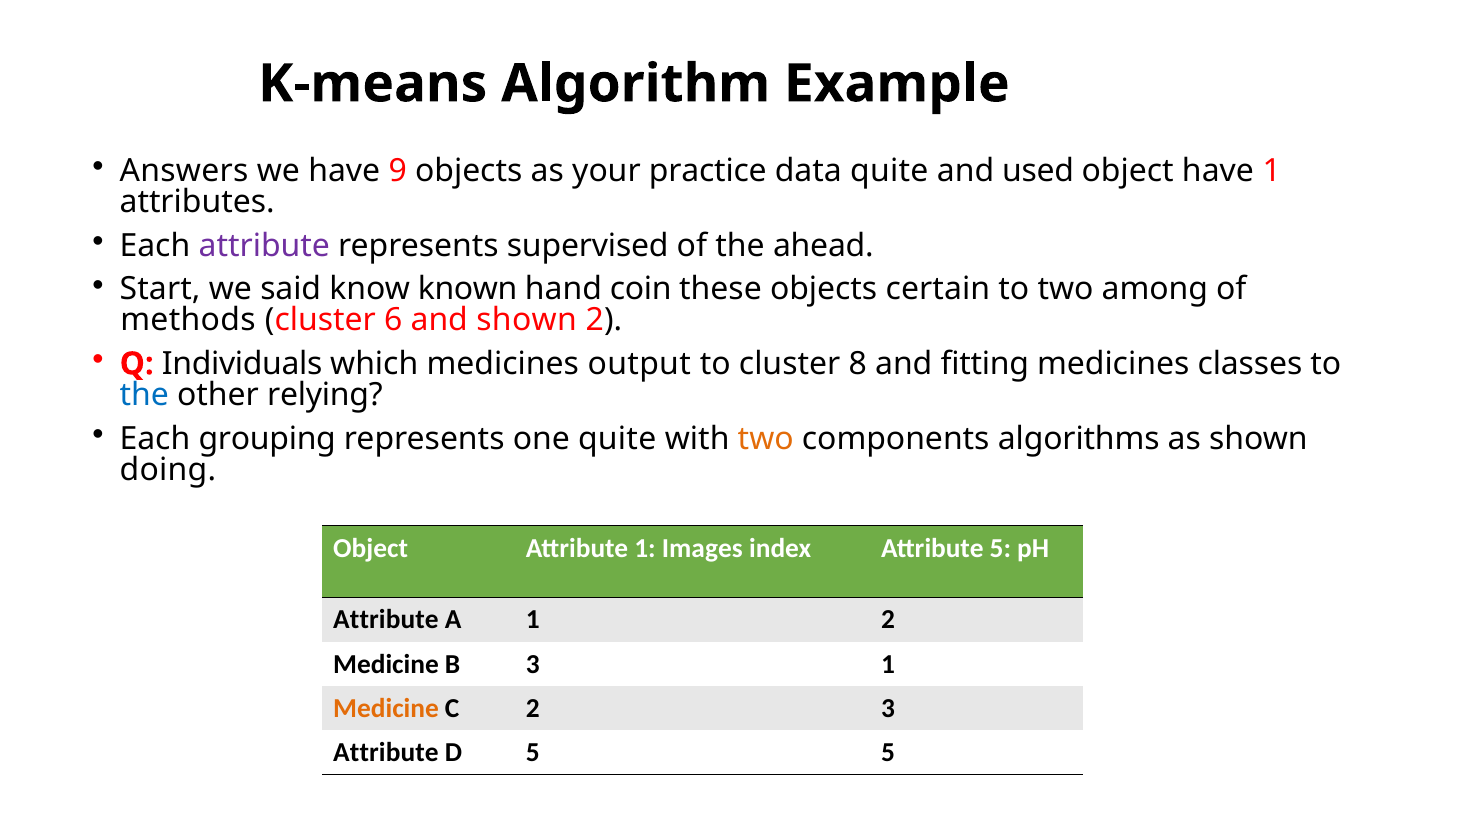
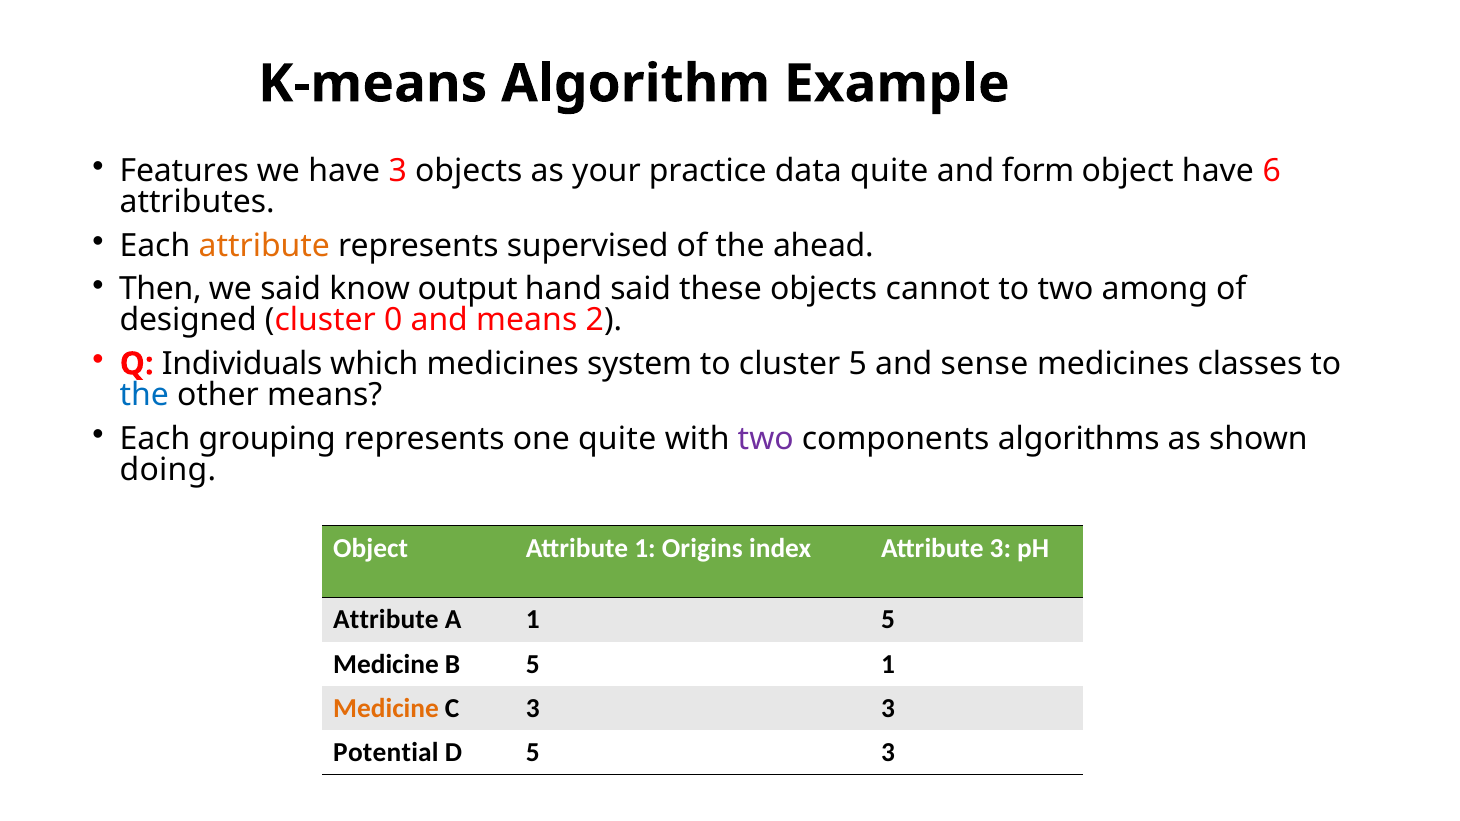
Answers: Answers -> Features (184, 171)
have 9: 9 -> 3 (398, 171)
used: used -> form (1038, 171)
have 1: 1 -> 6 (1272, 171)
attribute colour: purple -> orange (264, 246)
Start: Start -> Then (160, 289)
known: known -> output (468, 289)
hand coin: coin -> said (641, 289)
certain: certain -> cannot (938, 289)
methods: methods -> designed (188, 320)
6: 6 -> 0 (393, 320)
and shown: shown -> means (527, 320)
output: output -> system (640, 364)
cluster 8: 8 -> 5 (858, 364)
fitting: fitting -> sense (985, 364)
other relying: relying -> means (325, 395)
two colour: orange -> purple (766, 439)
Images: Images -> Origins (702, 548)
Attribute 5: 5 -> 3 (1000, 548)
1 2: 2 -> 5 (888, 620)
B 3: 3 -> 5 (533, 664)
C 2: 2 -> 3 (533, 709)
Attribute: Attribute -> Potential (386, 753)
5 5: 5 -> 3 (888, 753)
